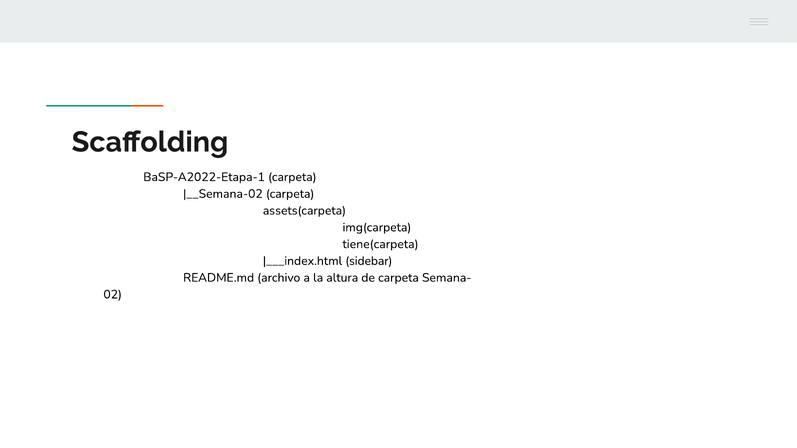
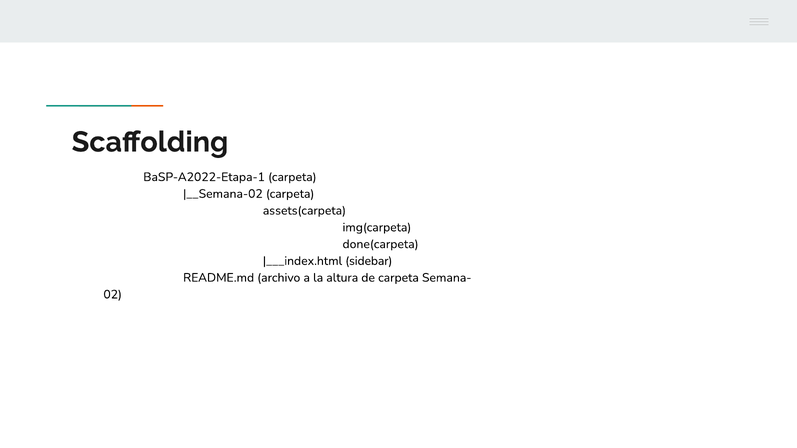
tiene(carpeta: tiene(carpeta -> done(carpeta (381, 244)
